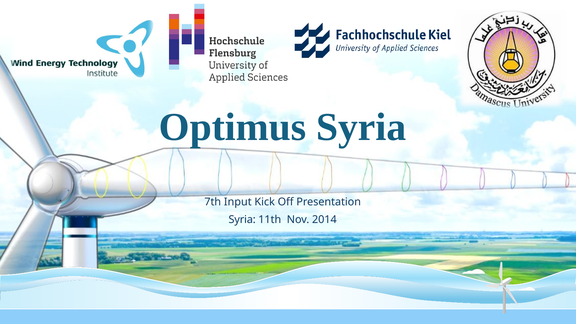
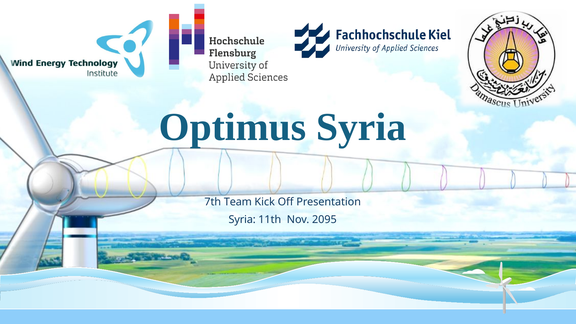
Input: Input -> Team (238, 202)
2014: 2014 -> 2095 (324, 219)
